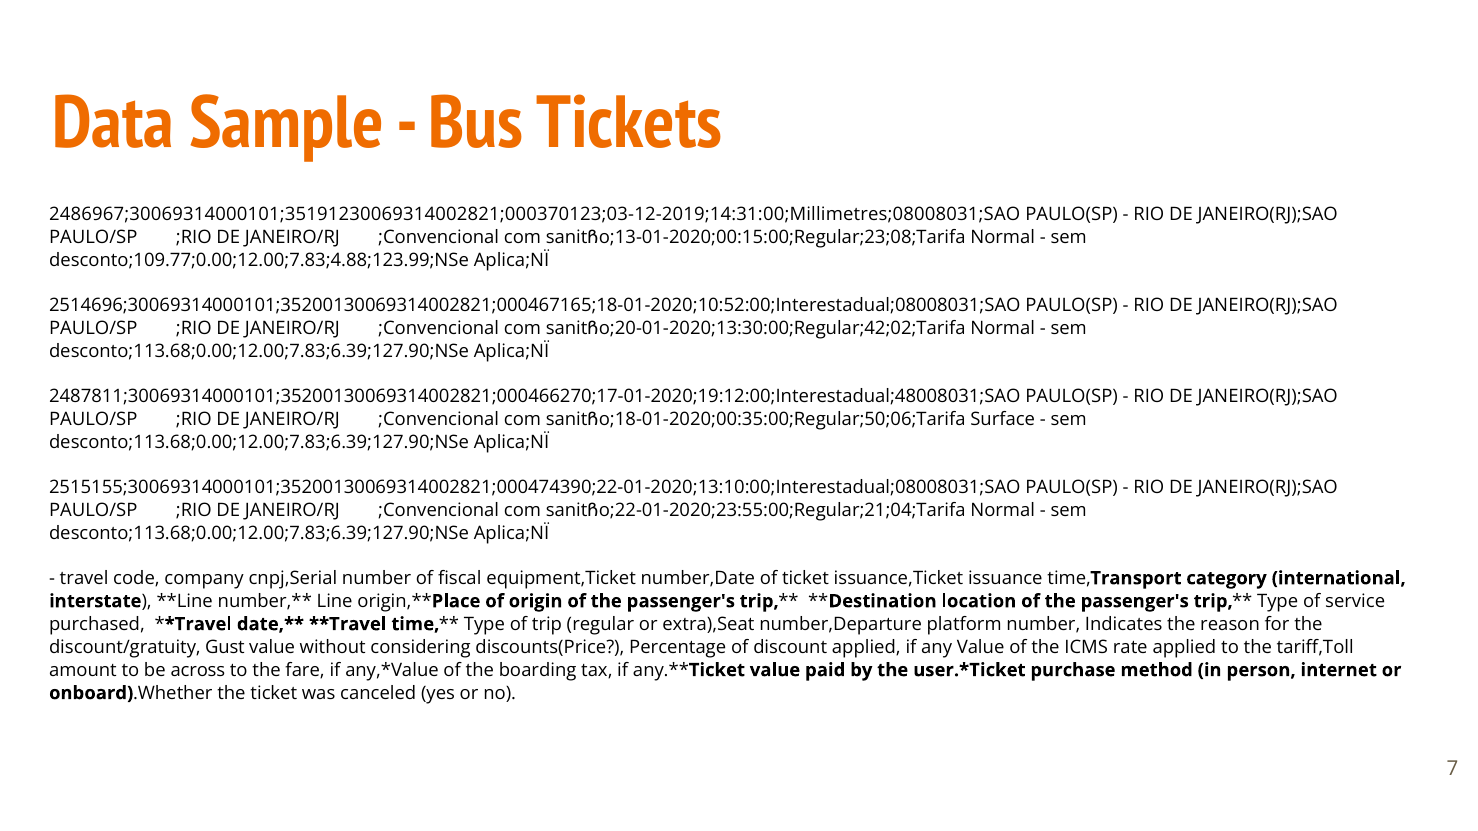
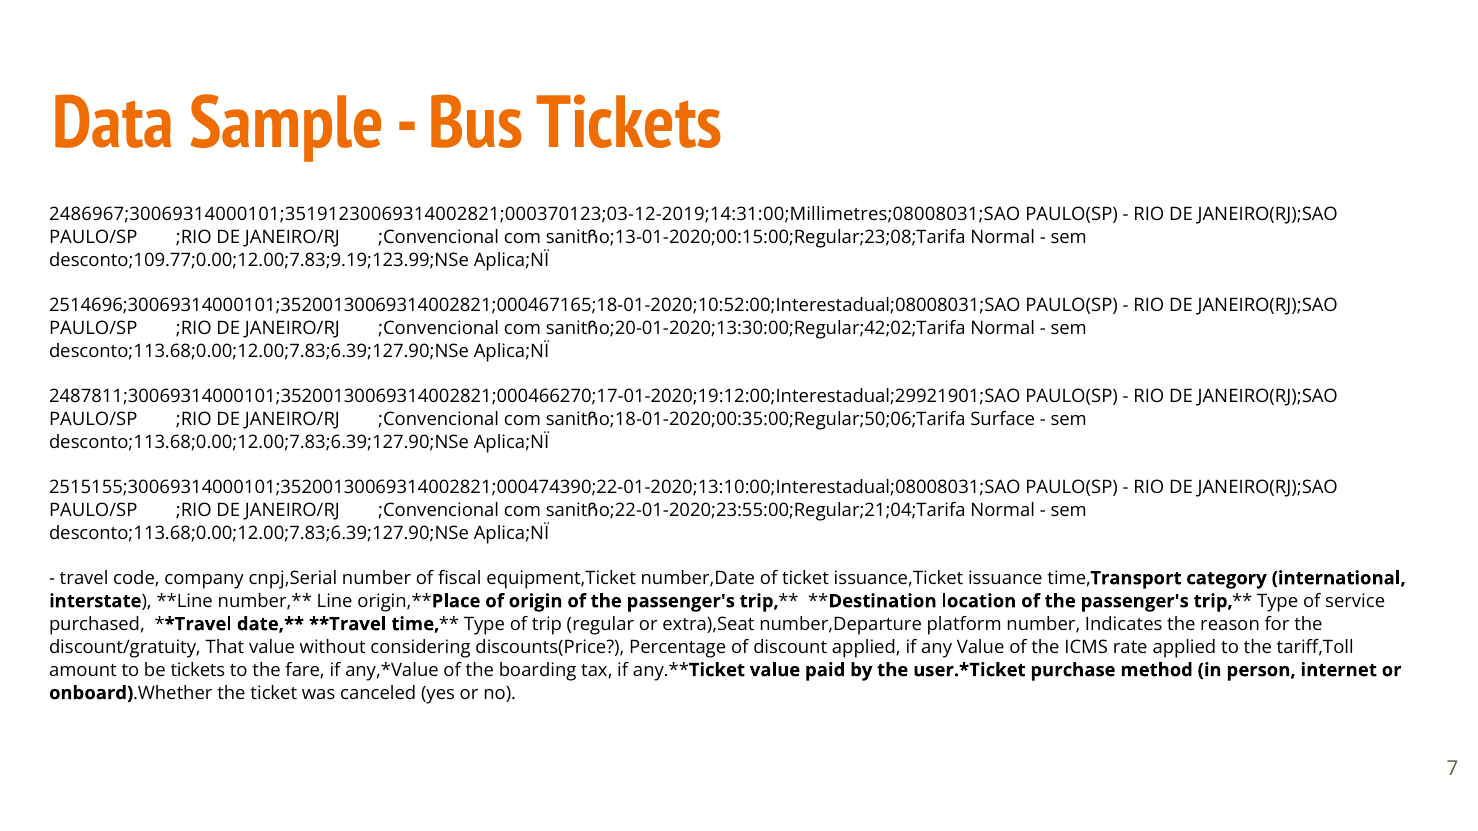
desconto;109.77;0.00;12.00;7.83;4.88;123.99;NSe: desconto;109.77;0.00;12.00;7.83;4.88;123.99;NSe -> desconto;109.77;0.00;12.00;7.83;9.19;123.99;NSe (259, 260)
2487811;30069314000101;35200130069314002821;000466270;17-01-2020;19:12:00;Interestadual;48008031;SAO: 2487811;30069314000101;35200130069314002821;000466270;17-01-2020;19:12:00;Interestadual;48008031;SAO -> 2487811;30069314000101;35200130069314002821;000466270;17-01-2020;19:12:00;Interestadual;29921901;SAO (535, 396)
Gust: Gust -> That (225, 647)
be across: across -> tickets (198, 670)
